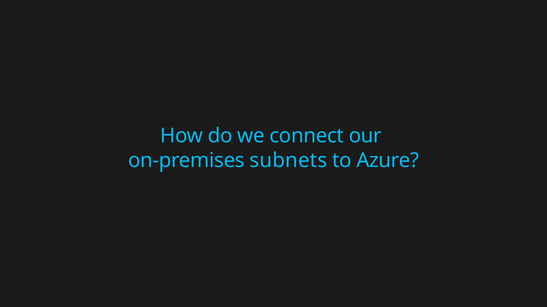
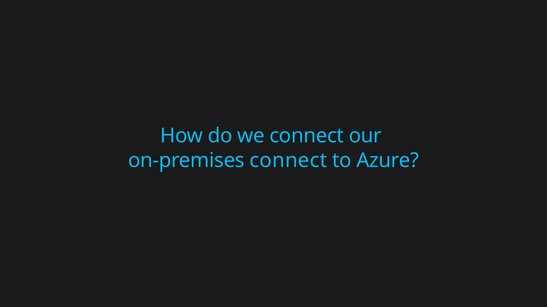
on-premises subnets: subnets -> connect (288, 161)
